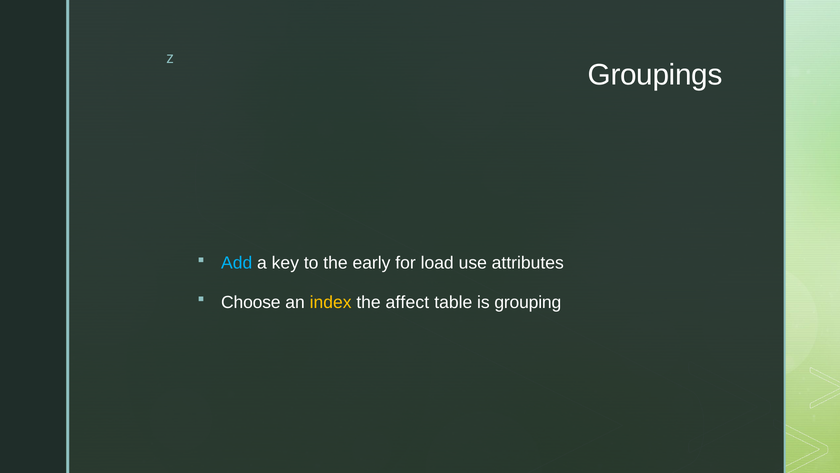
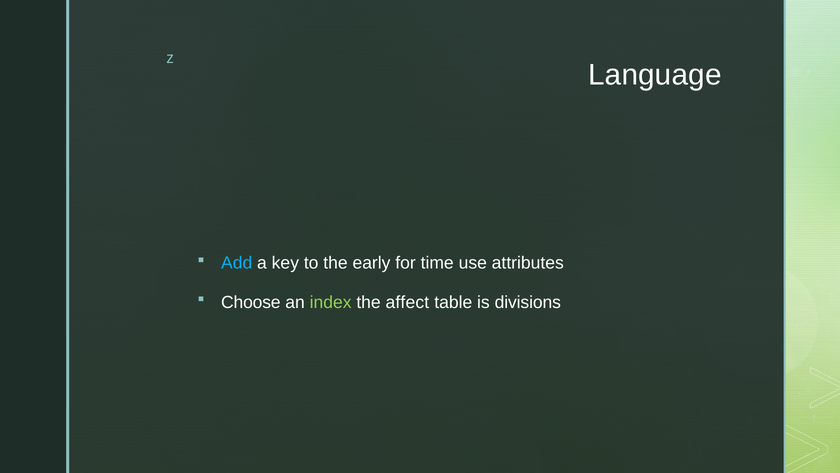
Groupings: Groupings -> Language (655, 75)
load: load -> time (437, 263)
index colour: yellow -> light green (331, 302)
grouping: grouping -> divisions (528, 302)
